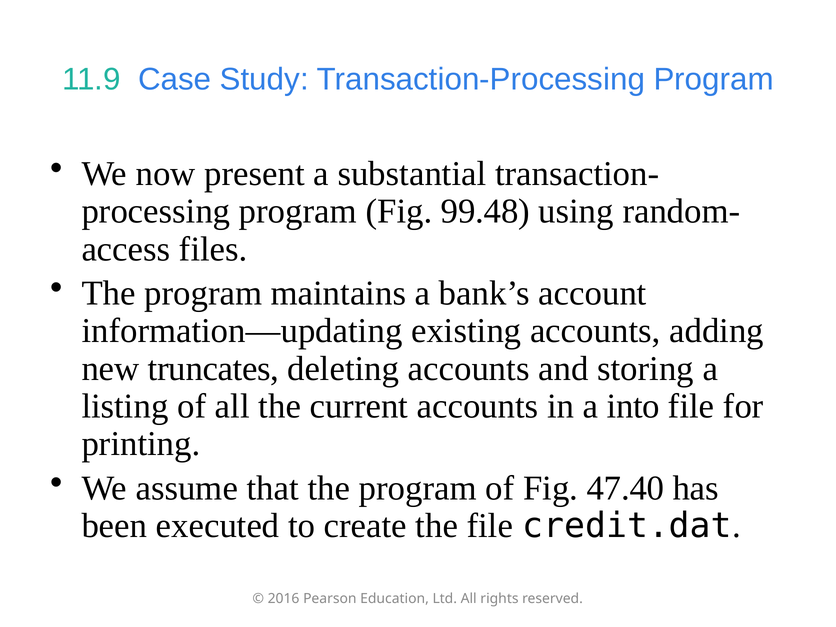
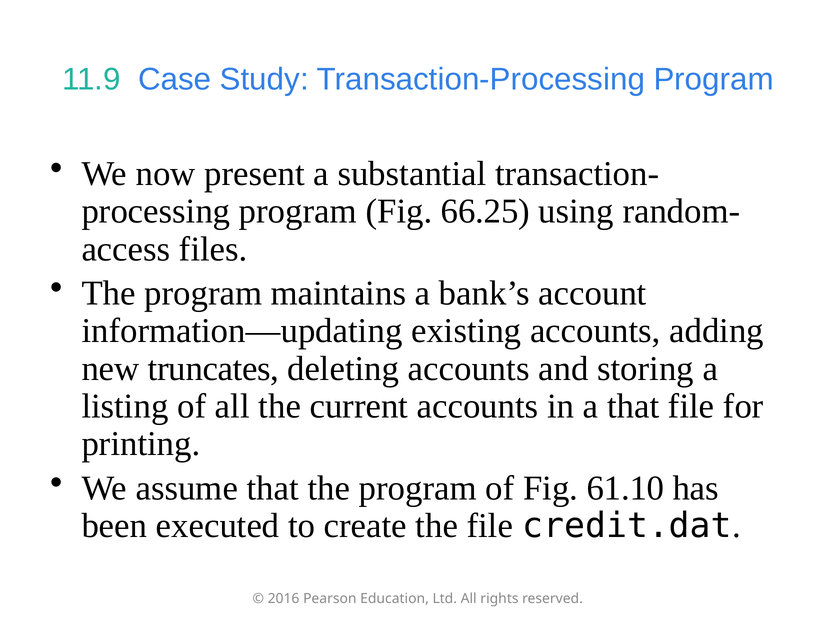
99.48: 99.48 -> 66.25 (485, 211)
a into: into -> that (633, 406)
47.40: 47.40 -> 61.10 (625, 488)
